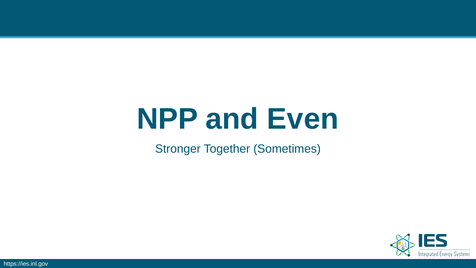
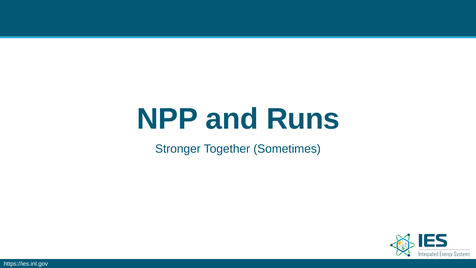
Even: Even -> Runs (303, 119)
